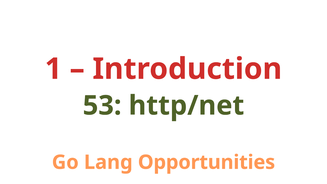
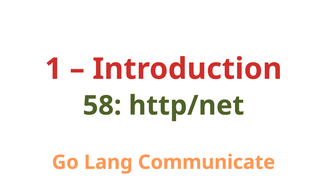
53: 53 -> 58 (102, 106)
Opportunities: Opportunities -> Communicate (207, 162)
